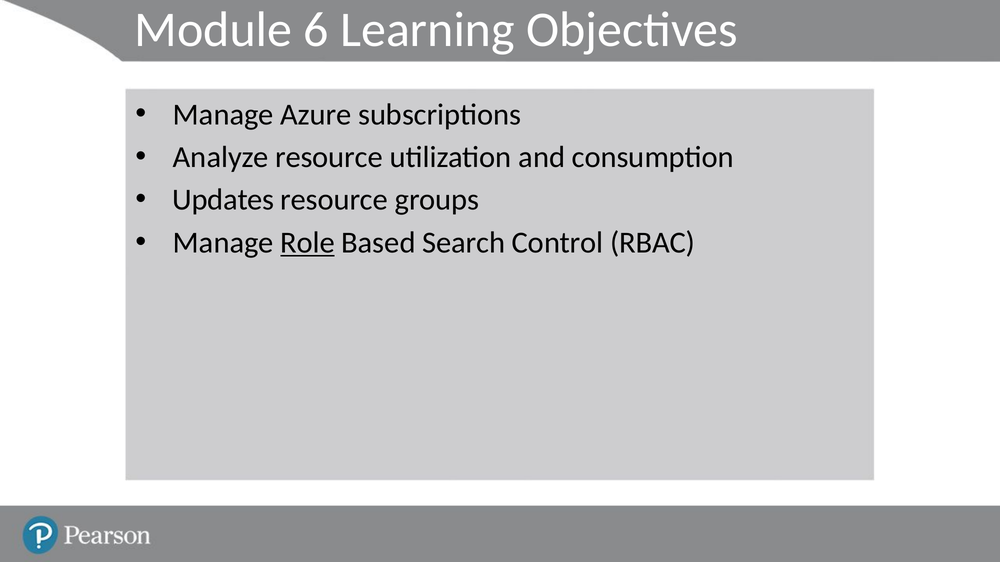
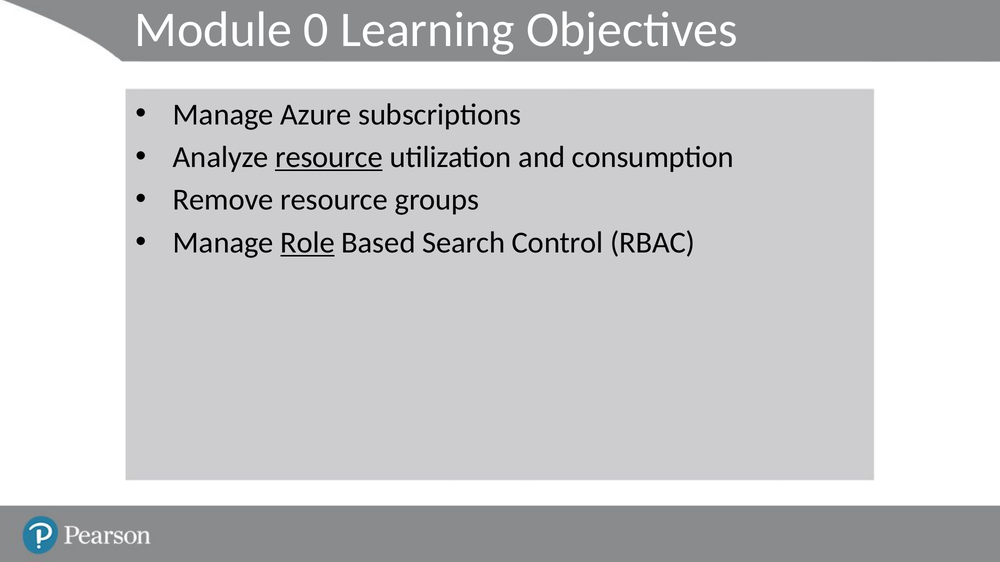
6: 6 -> 0 (316, 30)
resource underline: none -> present (329, 157)
Updates: Updates -> Remove (223, 200)
